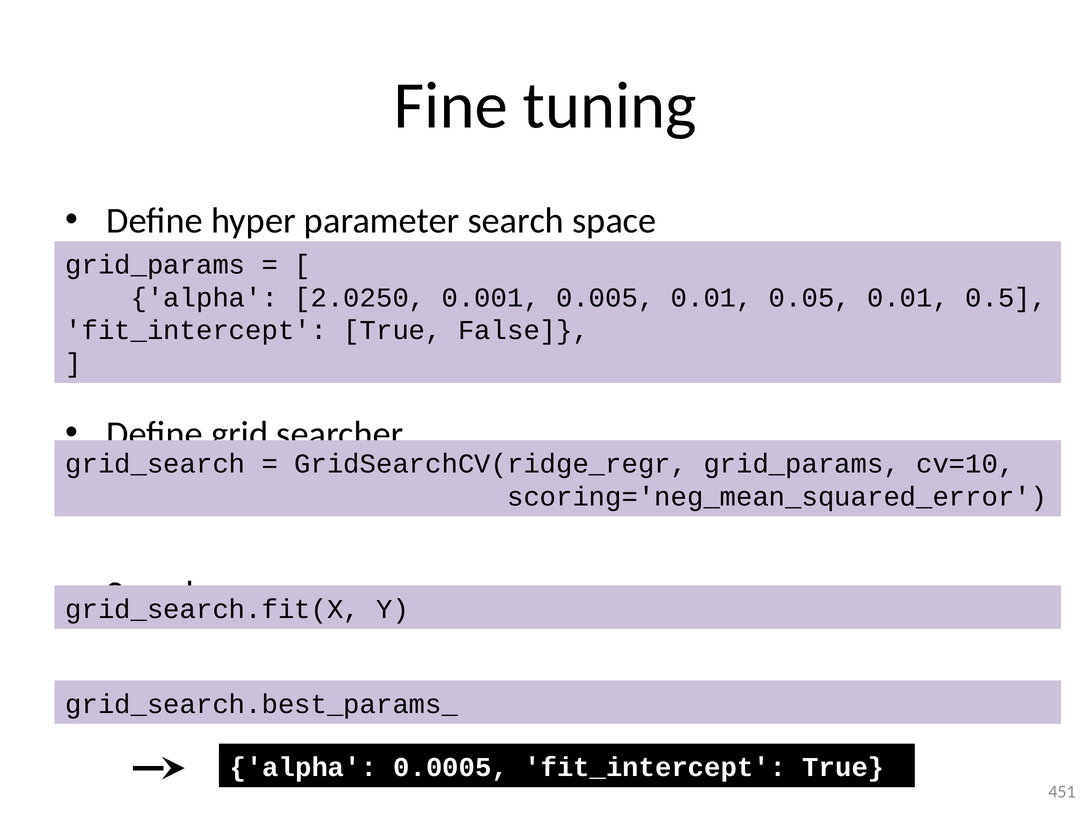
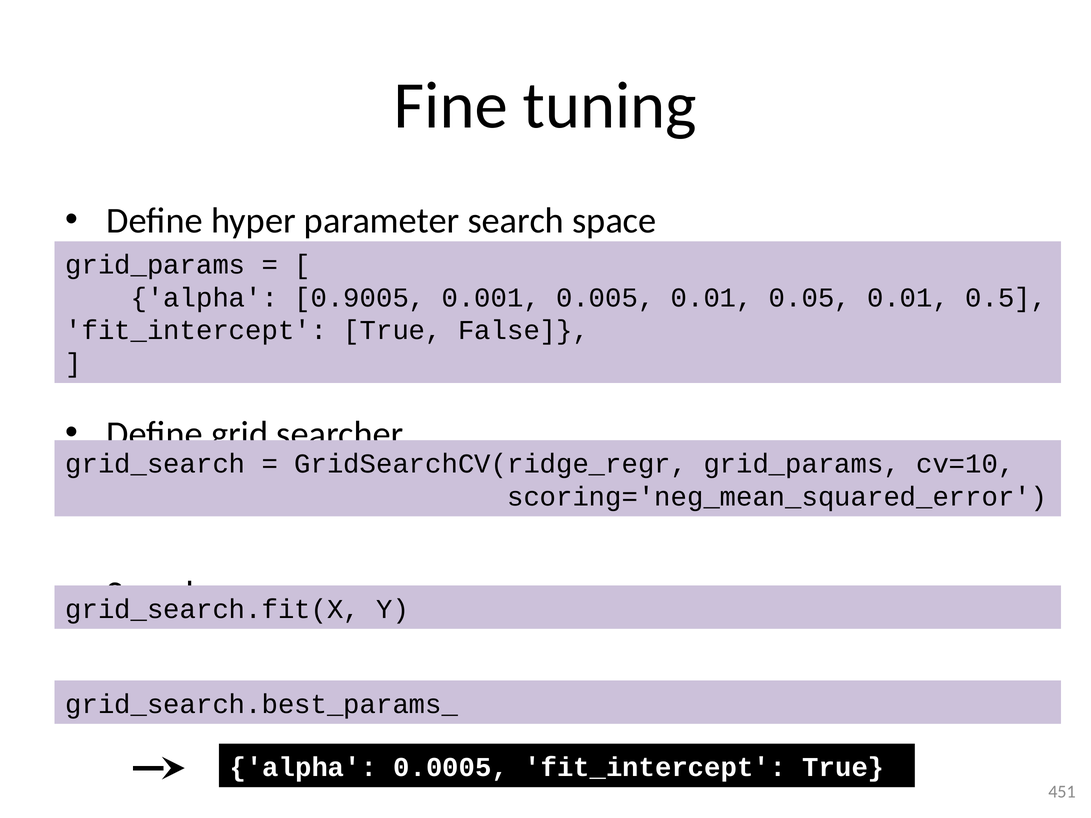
2.0250: 2.0250 -> 0.9005 (360, 298)
